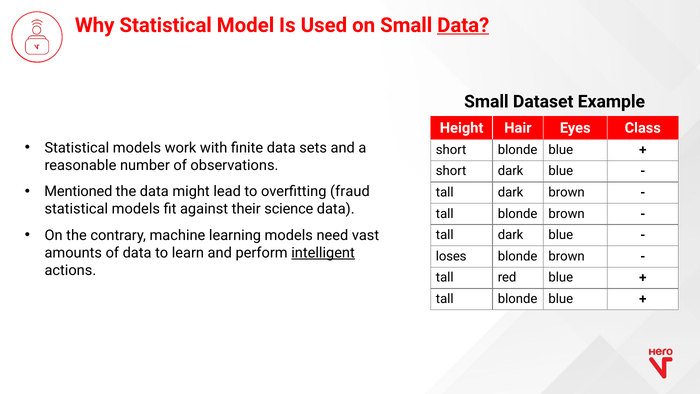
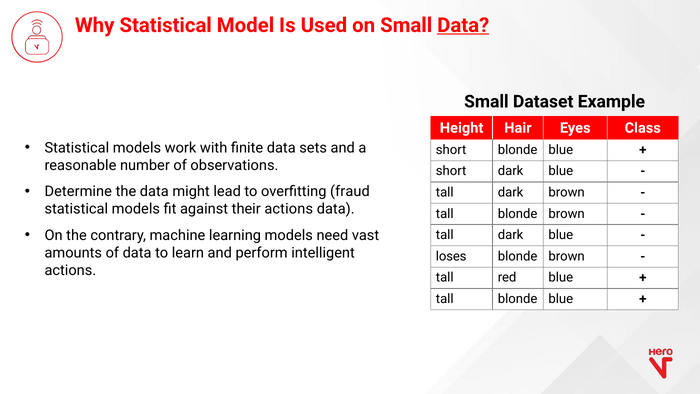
Mentioned: Mentioned -> Determine (78, 191)
their science: science -> actions (289, 209)
intelligent underline: present -> none (323, 253)
